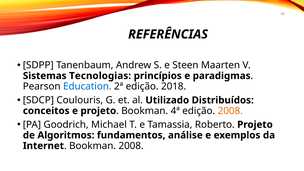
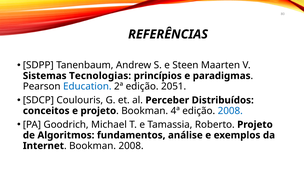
2018: 2018 -> 2051 (174, 86)
Utilizado: Utilizado -> Perceber (167, 100)
2008 colour: orange -> blue (230, 111)
